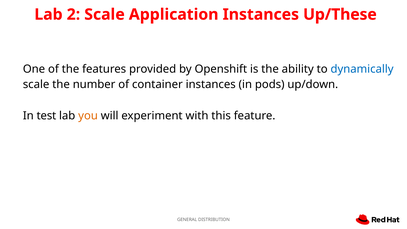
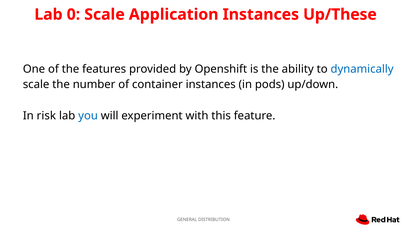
2: 2 -> 0 (73, 14)
test: test -> risk (46, 116)
you colour: orange -> blue (88, 116)
